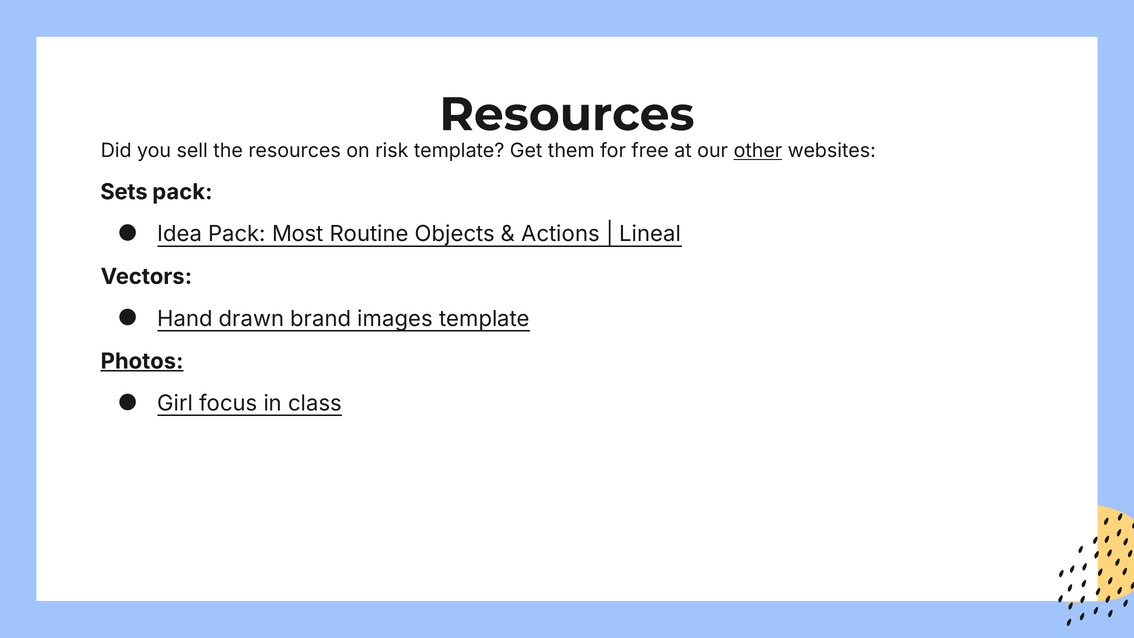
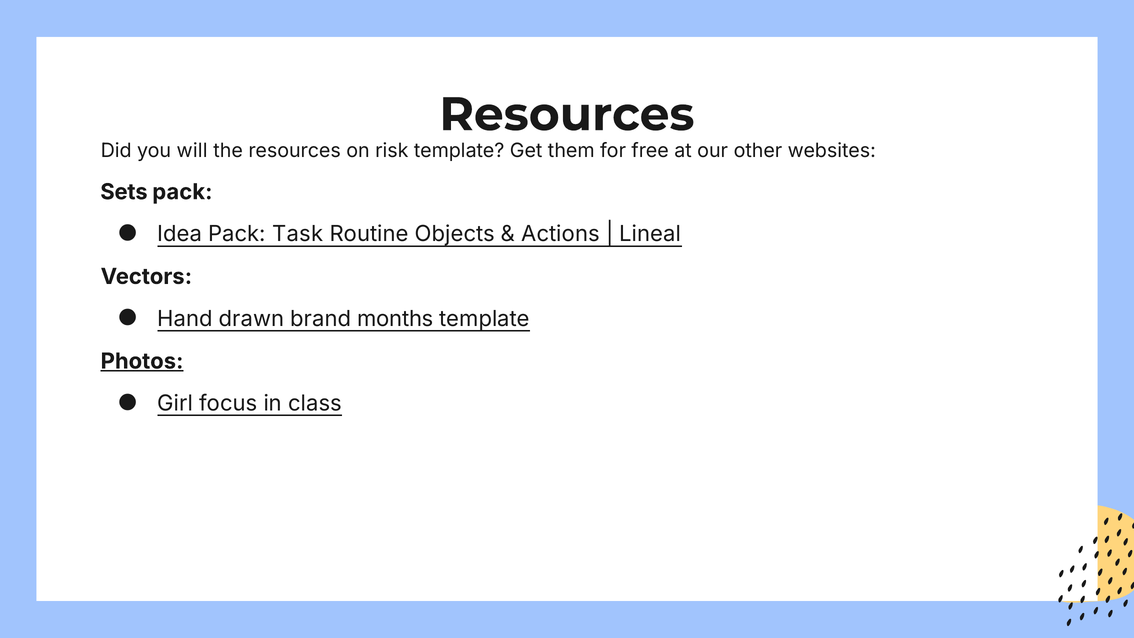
sell: sell -> will (192, 151)
other underline: present -> none (758, 151)
Most: Most -> Task (298, 234)
images: images -> months (395, 319)
